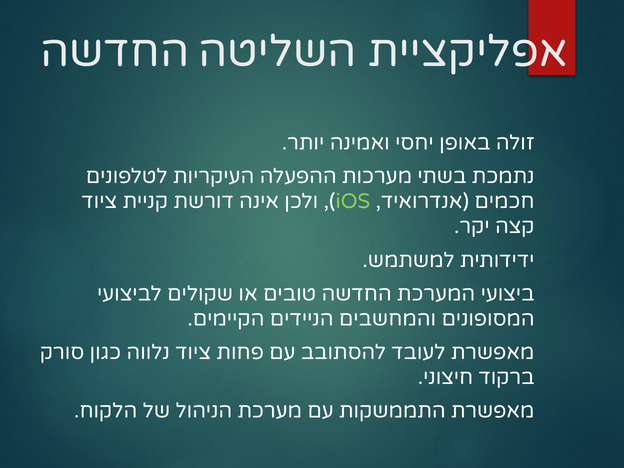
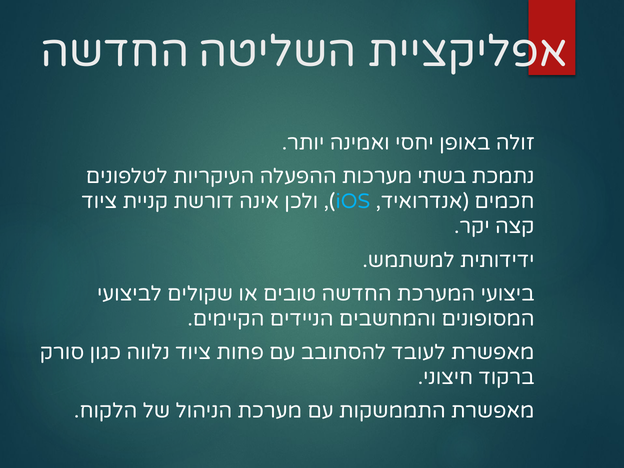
iOS colour: light green -> light blue (353, 202)
